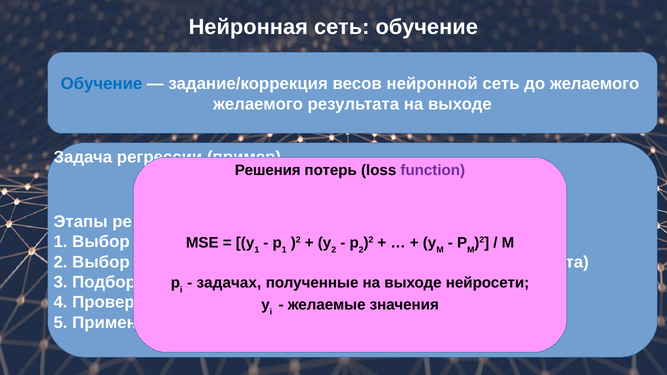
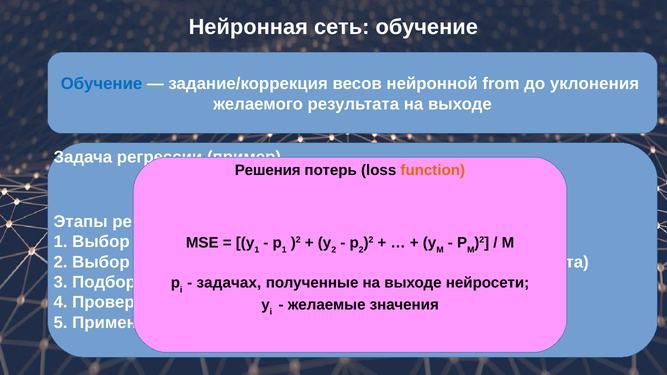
нейронной сеть: сеть -> from (501, 84)
до желаемого: желаемого -> уклонения (595, 84)
function colour: purple -> orange (433, 170)
